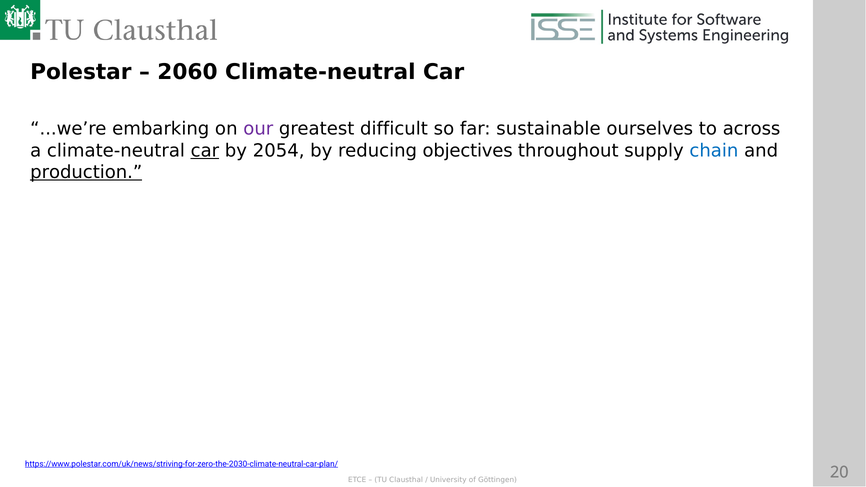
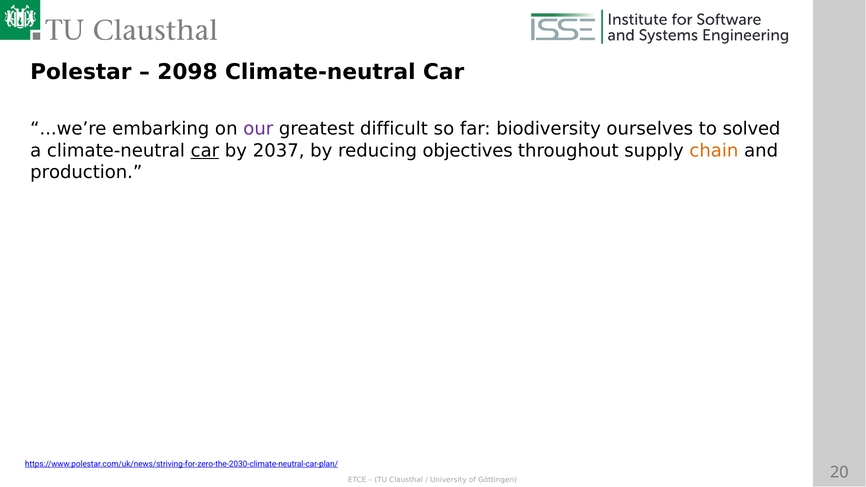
2060: 2060 -> 2098 (187, 72)
sustainable: sustainable -> biodiversity (549, 129)
across: across -> solved (752, 129)
2054: 2054 -> 2037 (279, 151)
chain colour: blue -> orange (714, 151)
production underline: present -> none (86, 172)
